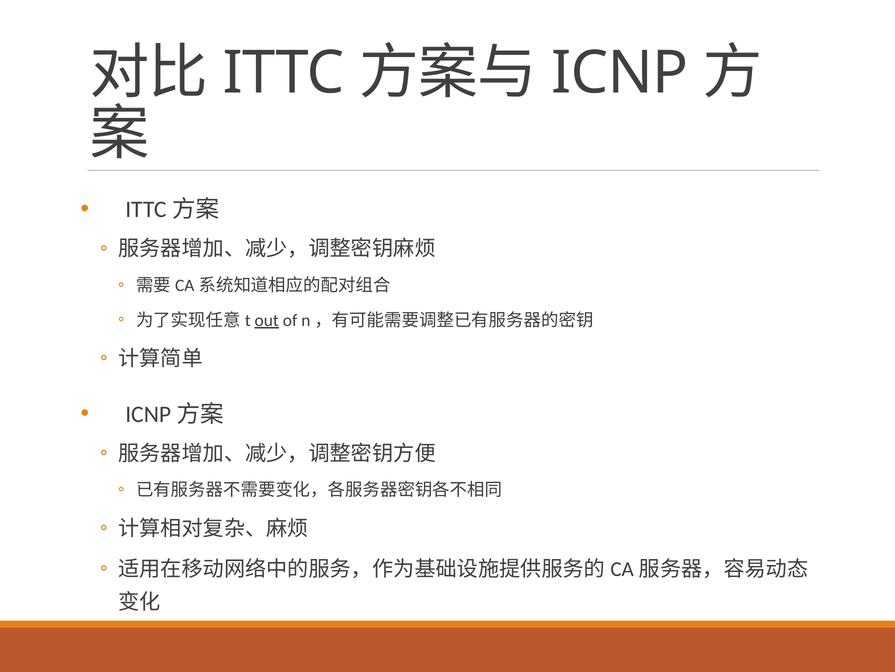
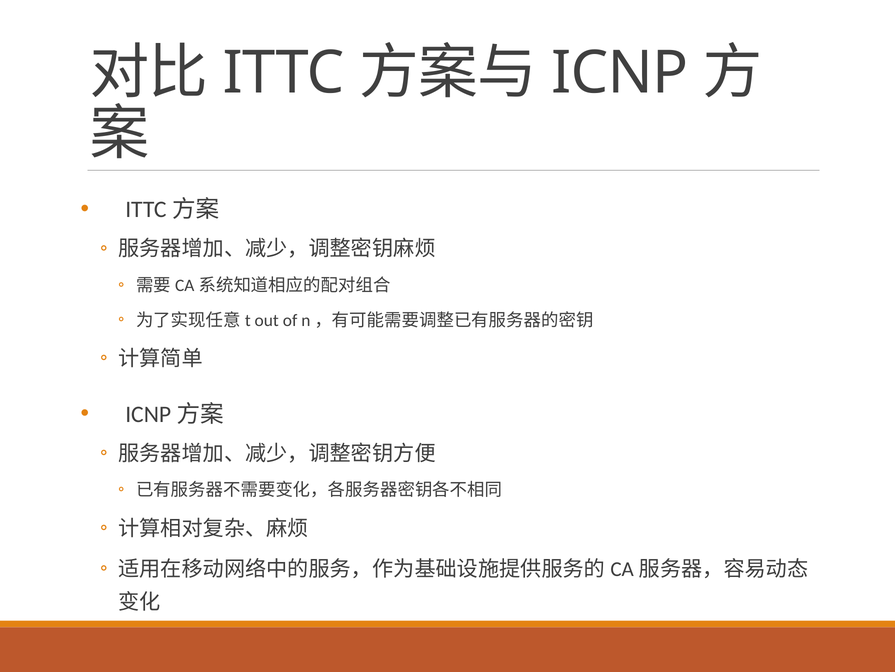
out underline: present -> none (267, 320)
